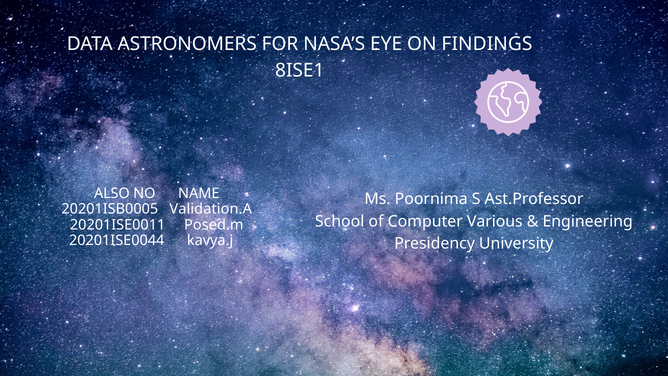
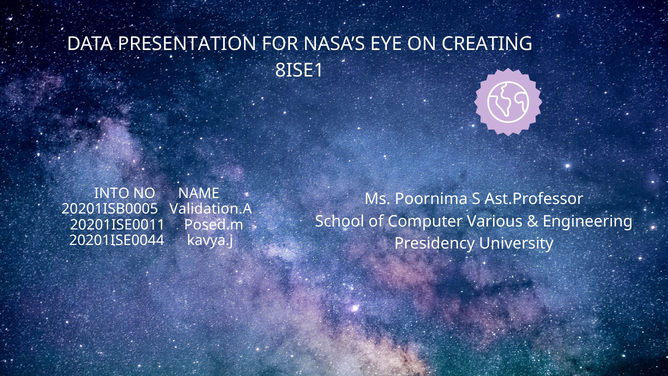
ASTRONOMERS: ASTRONOMERS -> PRESENTATION (187, 44)
FINDINGS: FINDINGS -> CREATING (487, 44)
ALSO: ALSO -> INTO (112, 193)
